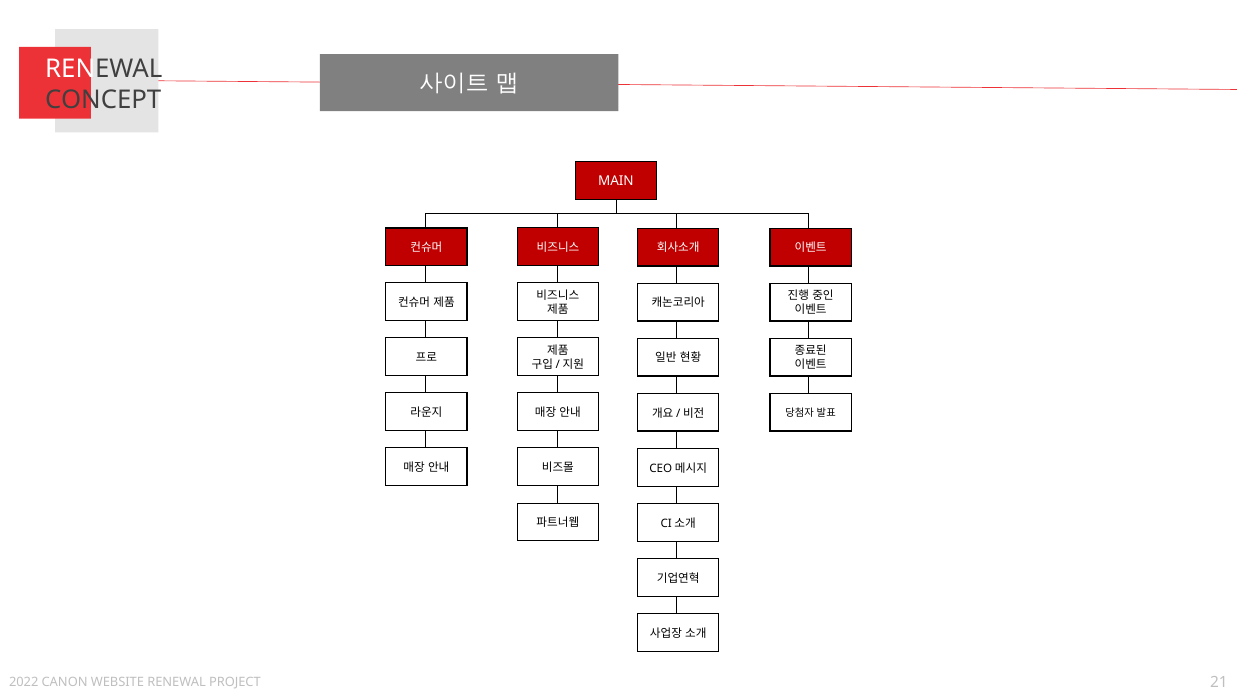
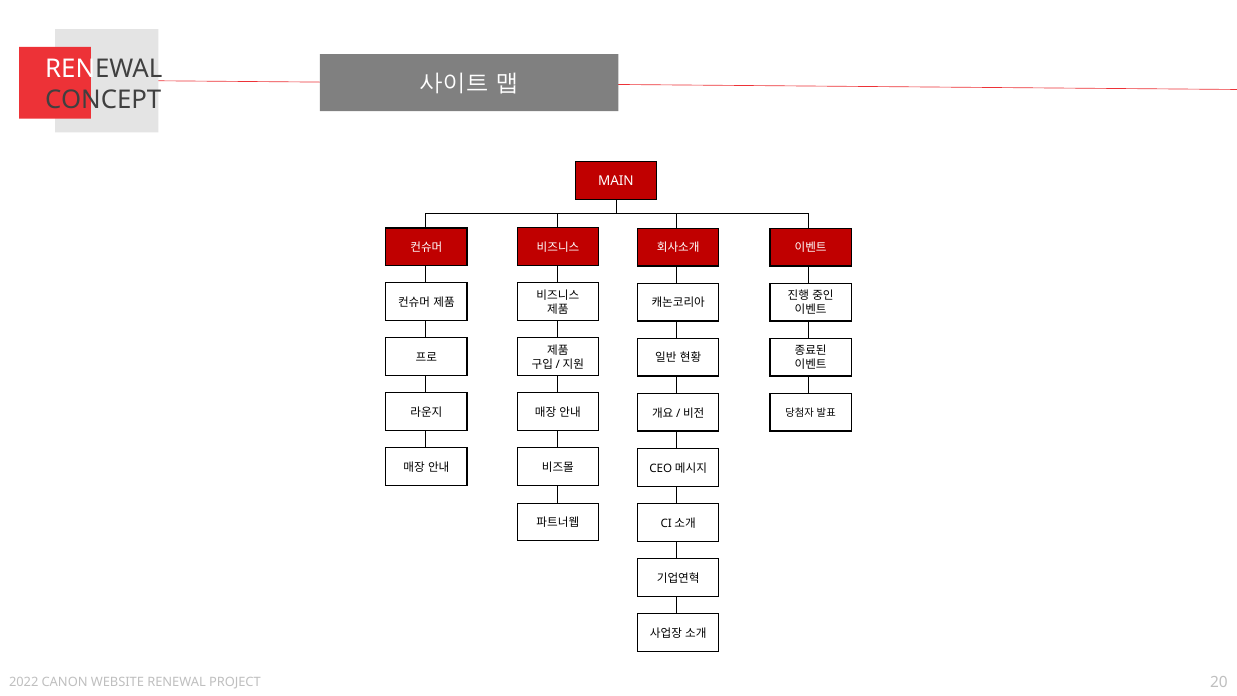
21: 21 -> 20 (1219, 682)
